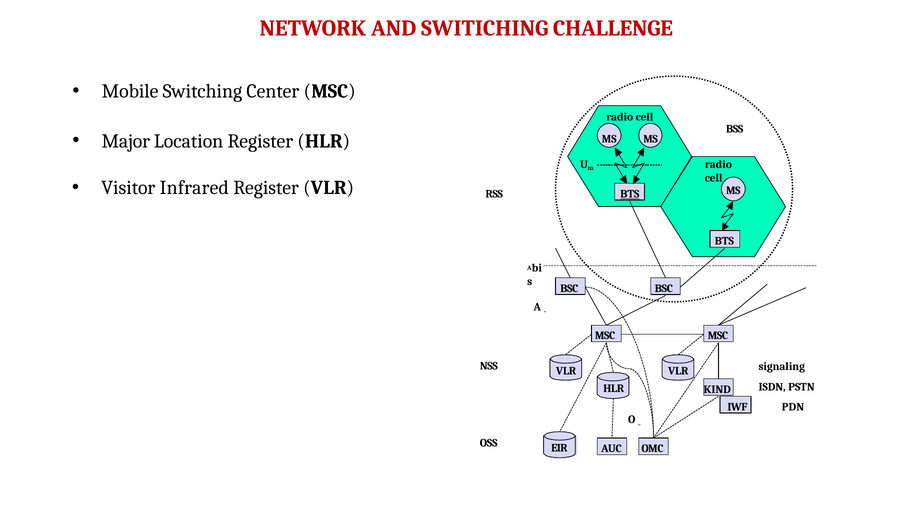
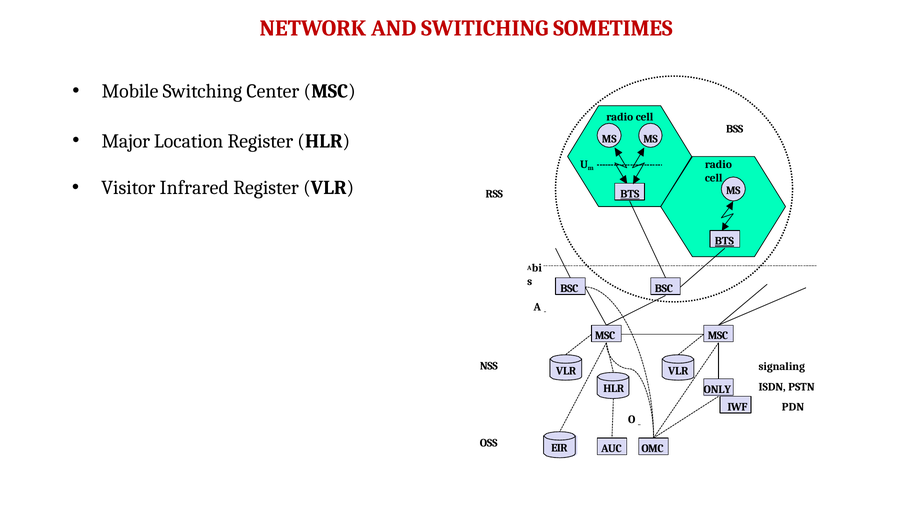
CHALLENGE: CHALLENGE -> SOMETIMES (613, 28)
BTS underline: none -> present (724, 241)
KIND: KIND -> ONLY (717, 389)
